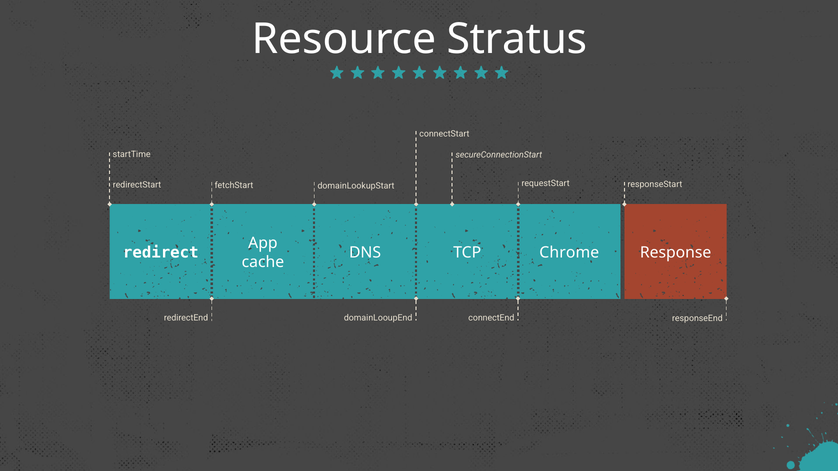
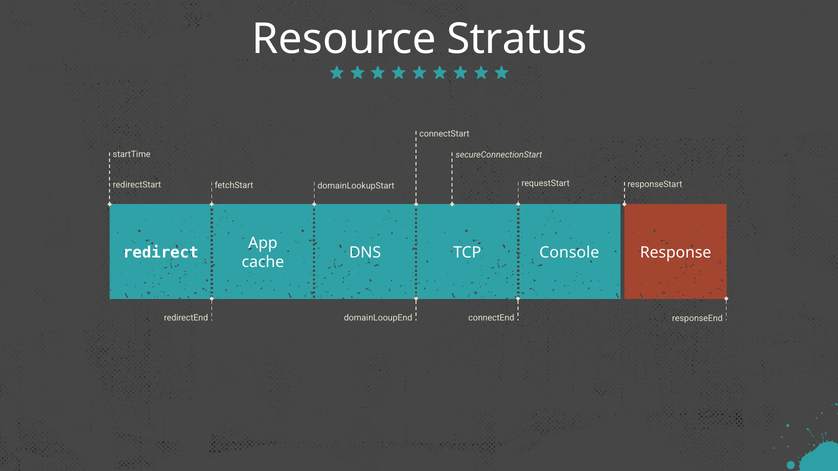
Chrome: Chrome -> Console (569, 253)
